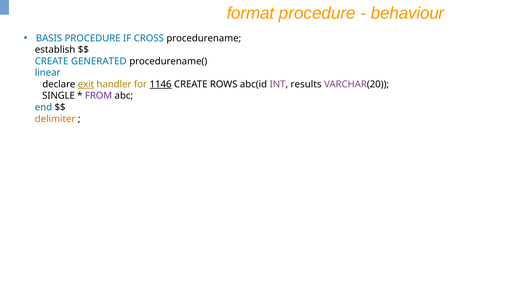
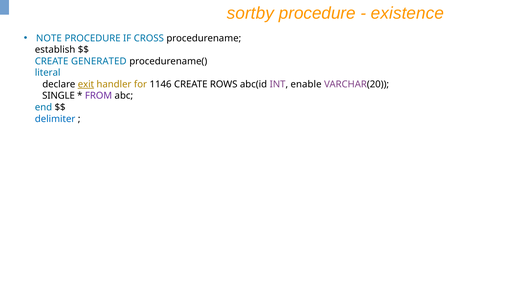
format: format -> sortby (250, 13)
behaviour: behaviour -> existence (407, 13)
BASIS: BASIS -> NOTE (49, 38)
linear: linear -> literal (48, 73)
1146 underline: present -> none (161, 84)
results: results -> enable (306, 84)
delimiter colour: orange -> blue (55, 119)
